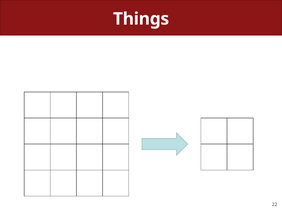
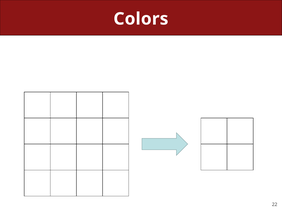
Things: Things -> Colors (141, 19)
